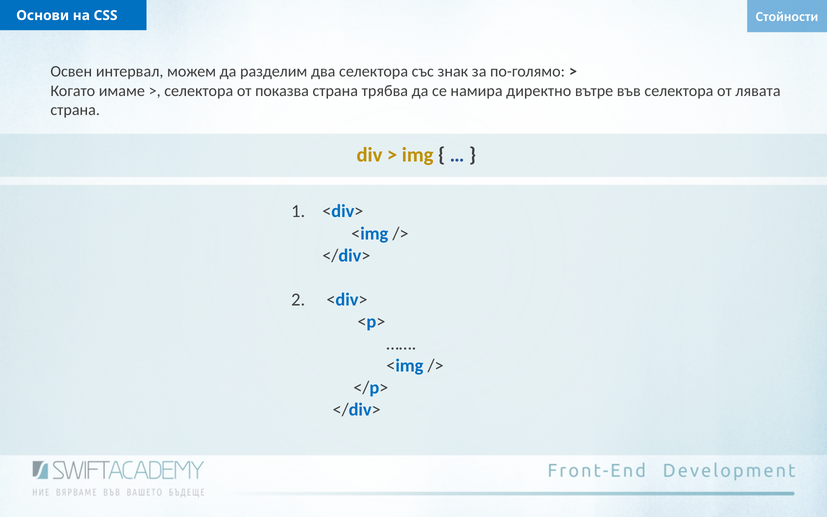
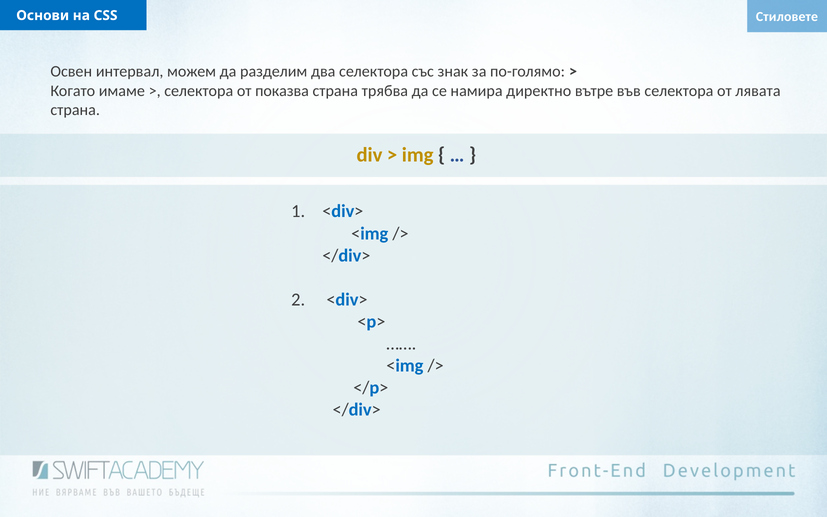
Стойности: Стойности -> Стиловете (787, 17)
